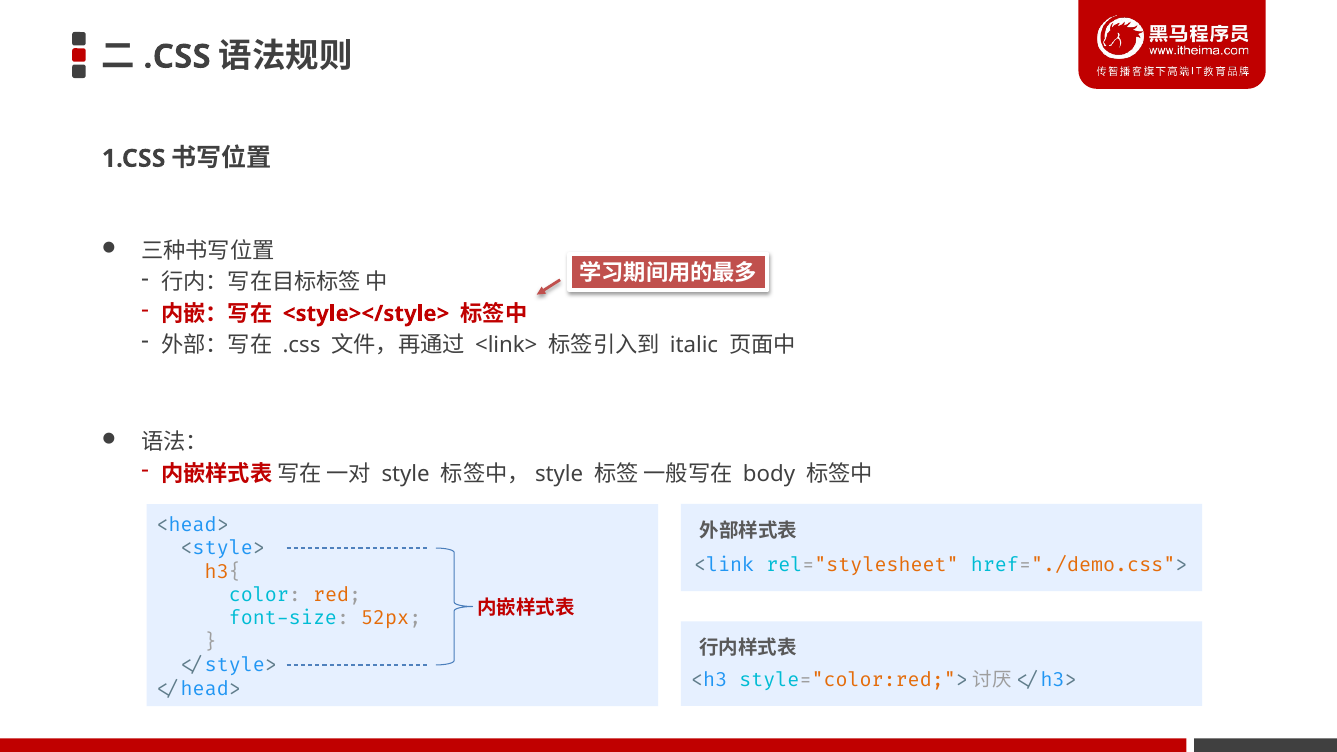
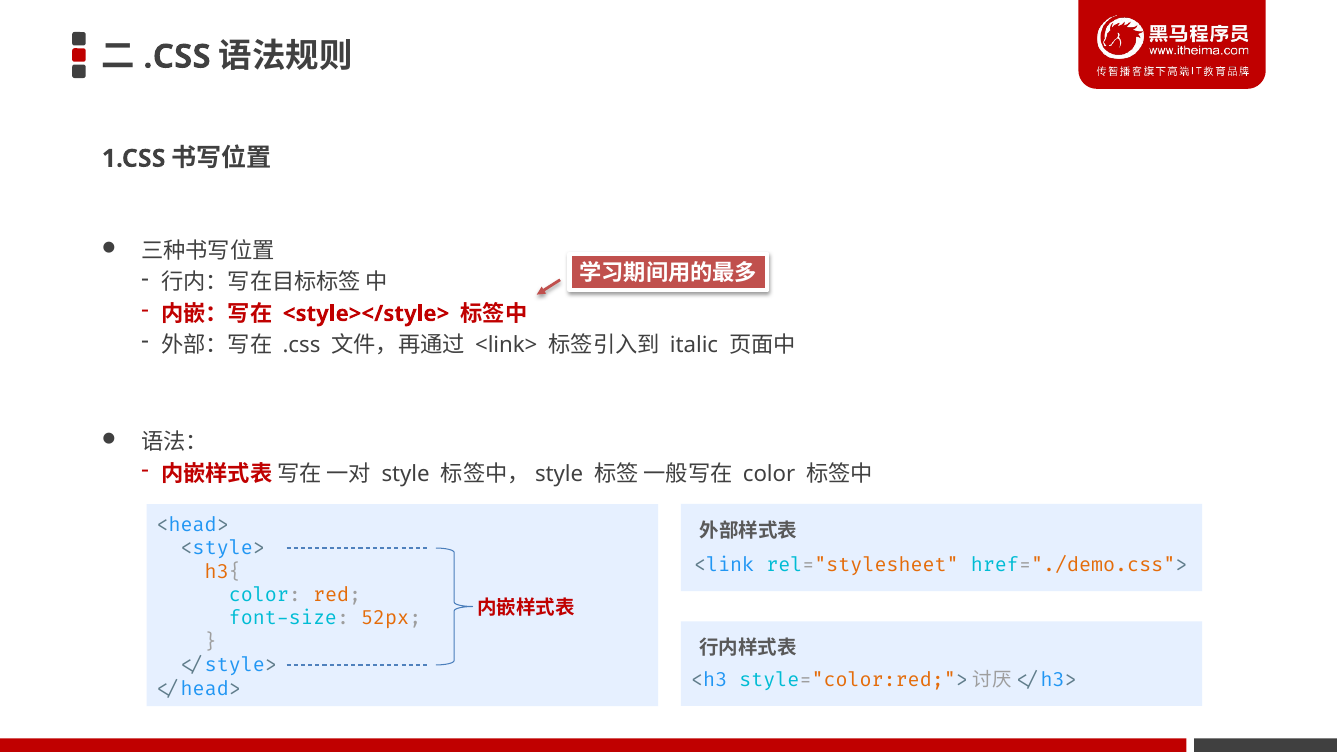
body: body -> color (769, 474)
